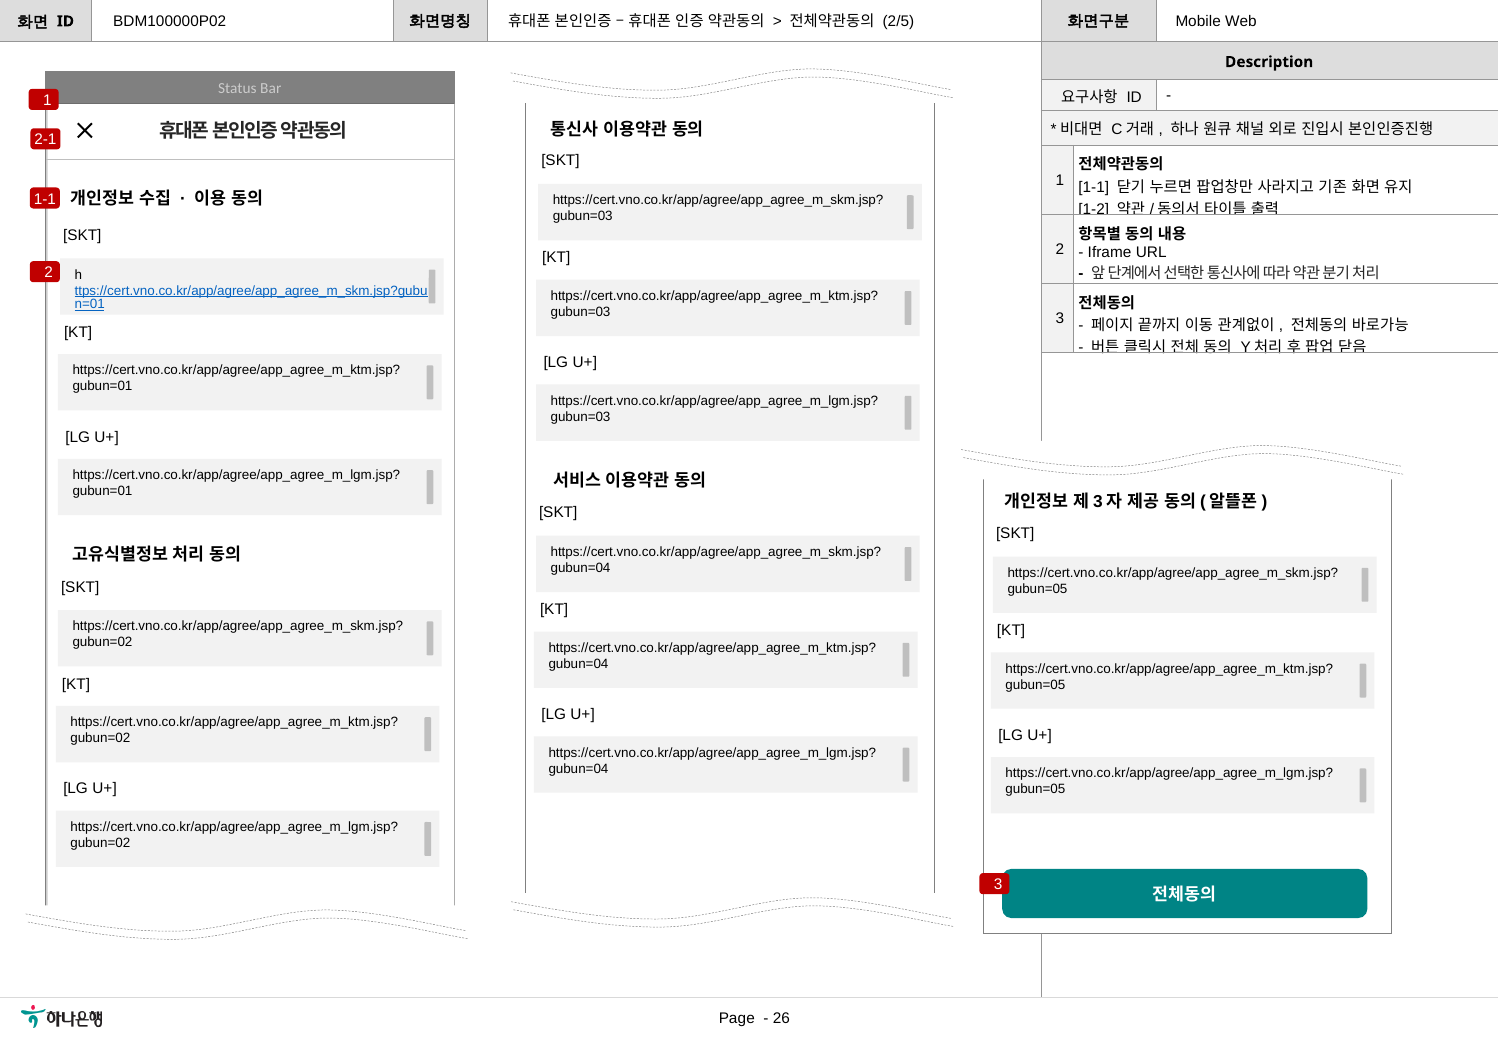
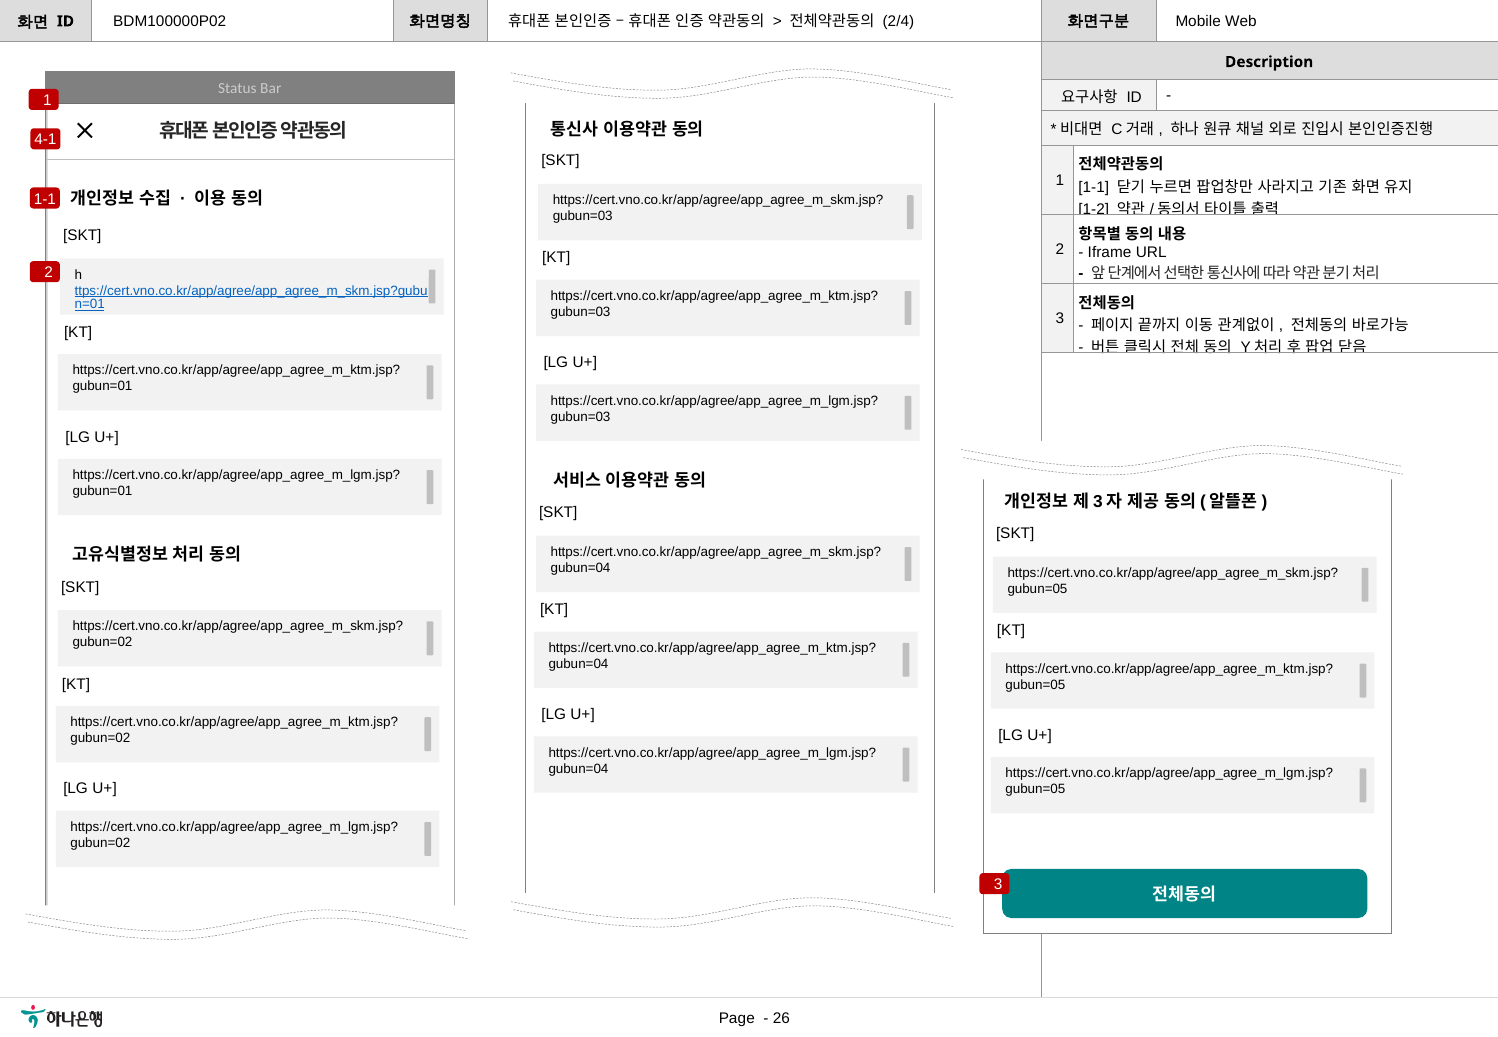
2/5: 2/5 -> 2/4 (898, 21)
2-1: 2-1 -> 4-1 (45, 140)
